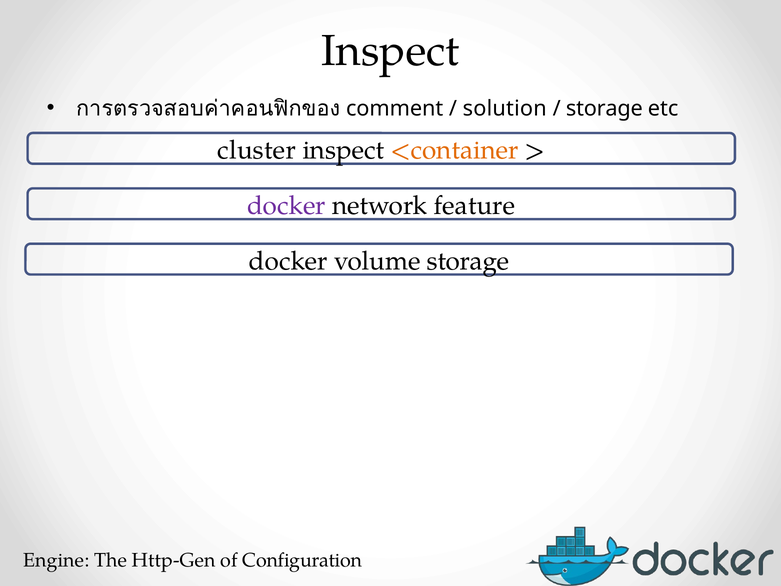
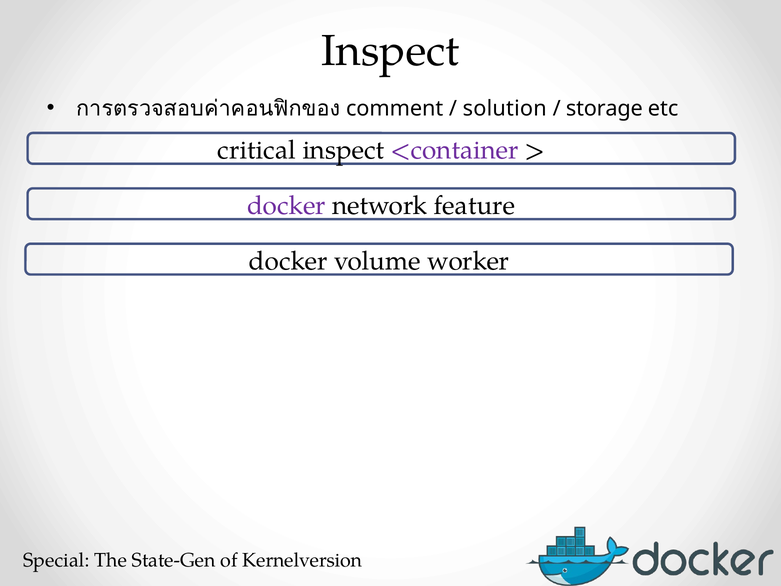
cluster: cluster -> critical (257, 150)
<container colour: orange -> purple (455, 150)
volume storage: storage -> worker (468, 261)
Engine: Engine -> Special (56, 560)
Http-Gen: Http-Gen -> State-Gen (174, 560)
Configuration: Configuration -> Kernelversion (302, 560)
